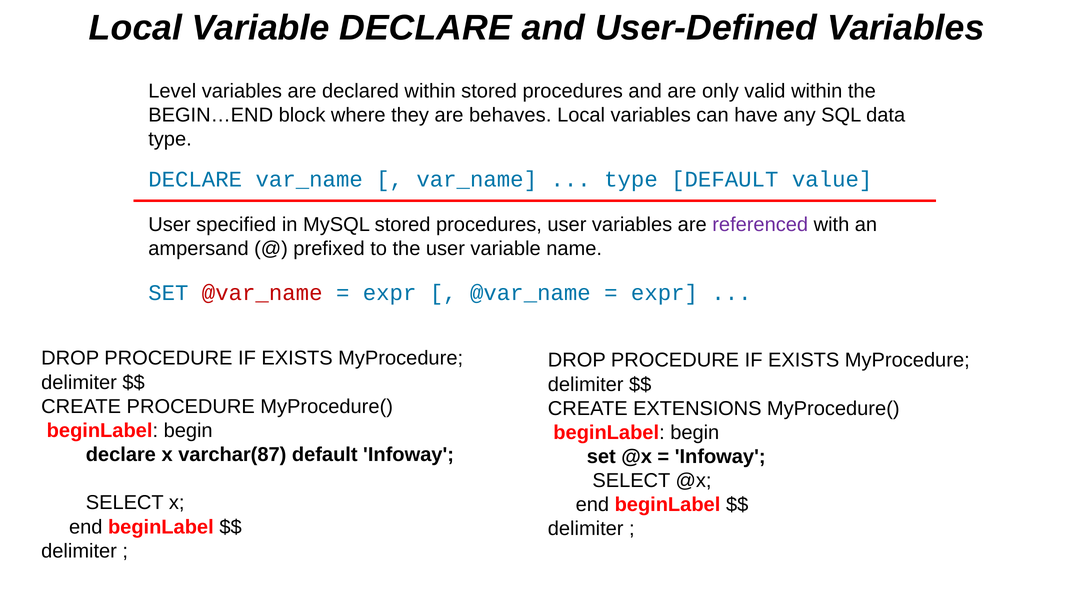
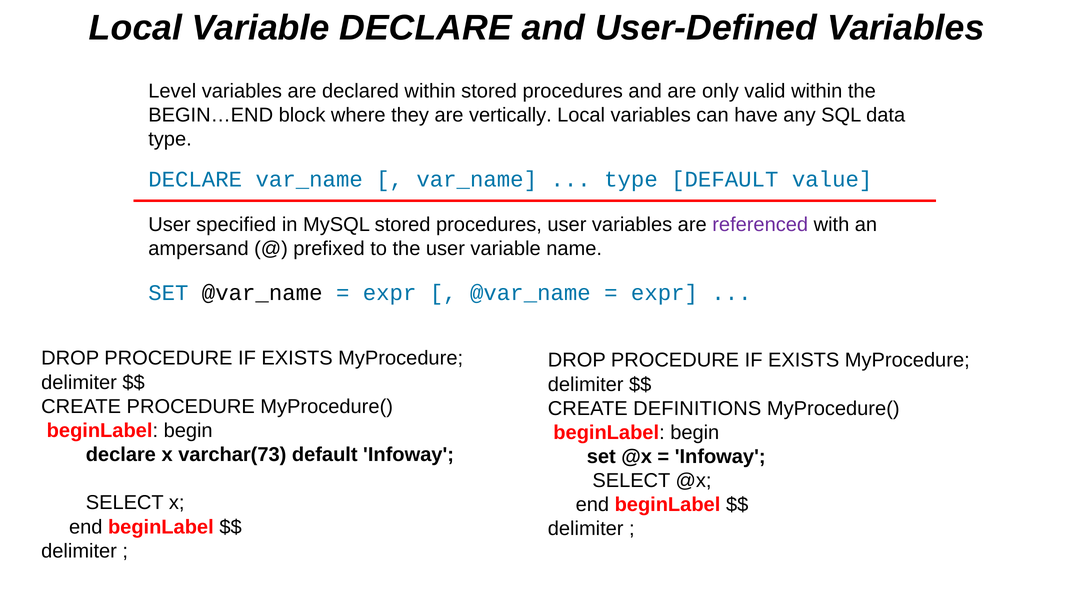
behaves: behaves -> vertically (510, 115)
@var_name colour: red -> black (262, 293)
EXTENSIONS: EXTENSIONS -> DEFINITIONS (697, 408)
varchar(87: varchar(87 -> varchar(73 (232, 455)
